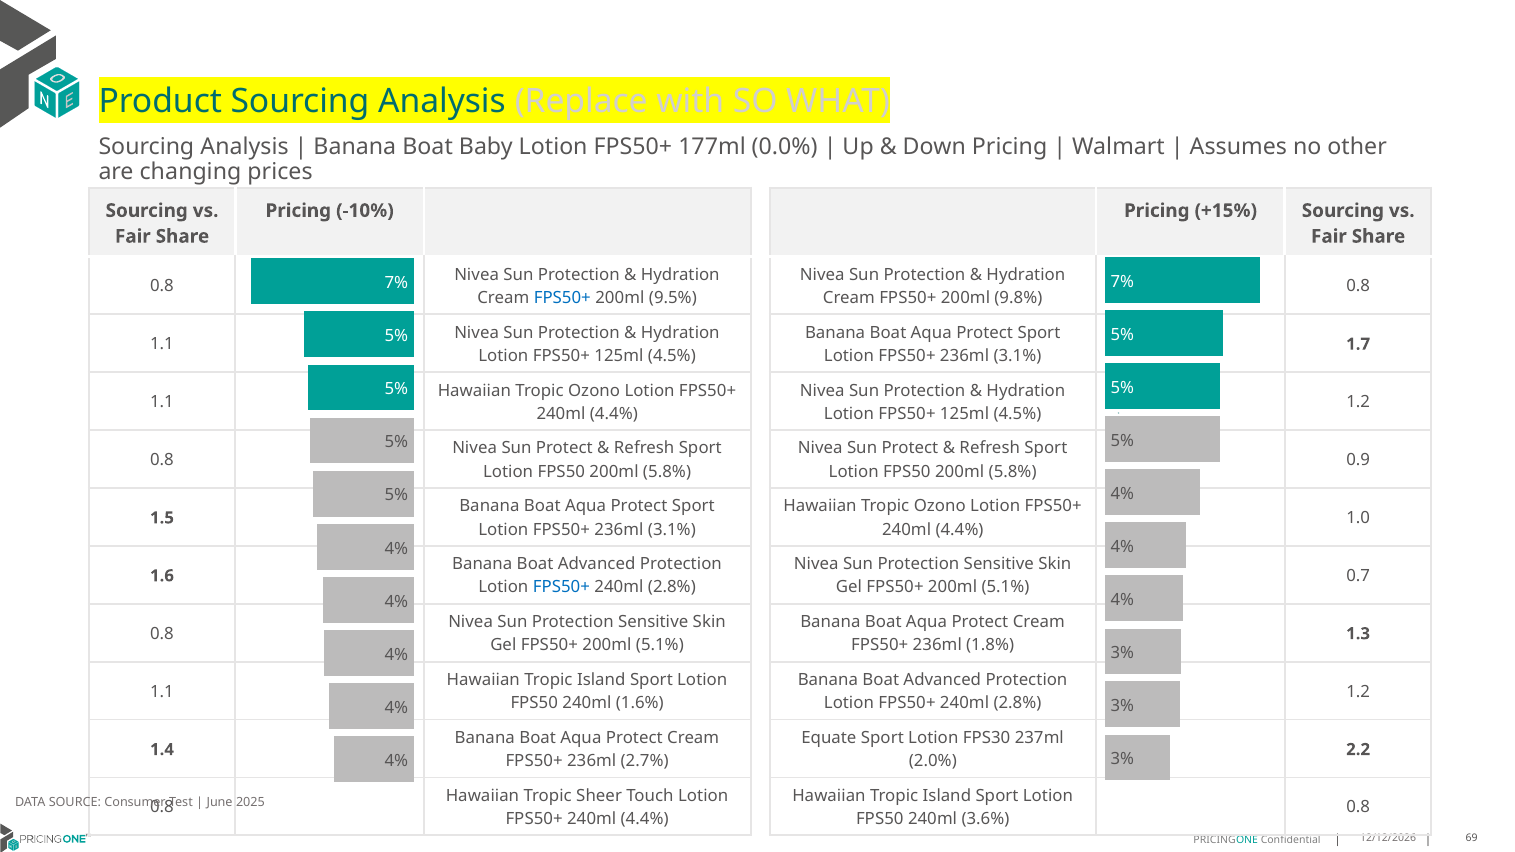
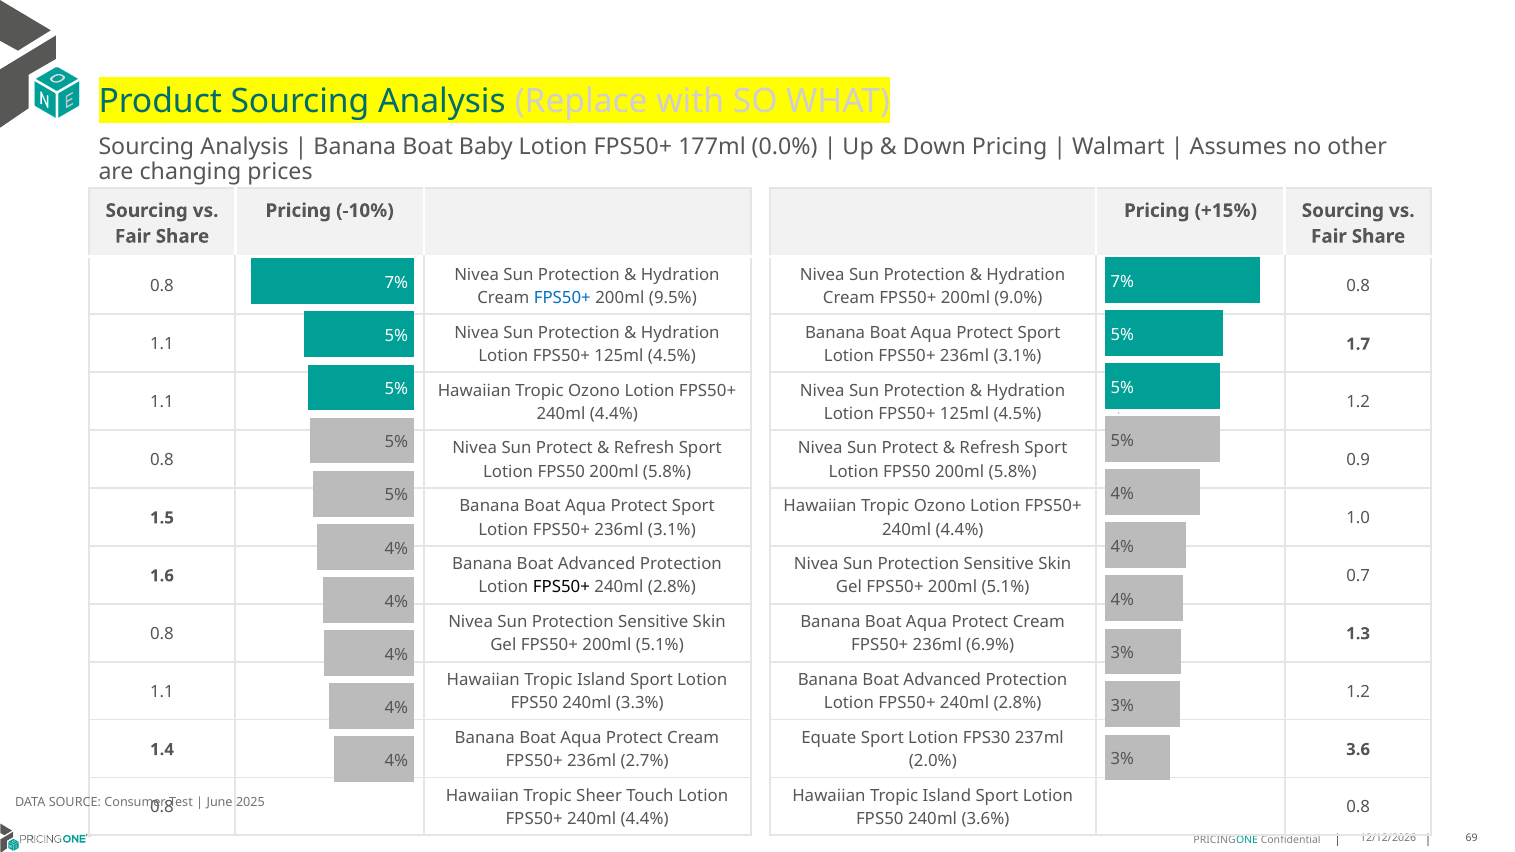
9.8%: 9.8% -> 9.0% (1018, 298)
FPS50+ colour: blue -> black (561, 588)
1.8%: 1.8% -> 6.9% (990, 645)
1.6%: 1.6% -> 3.3% (640, 703)
2.2: 2.2 -> 3.6 (1358, 750)
